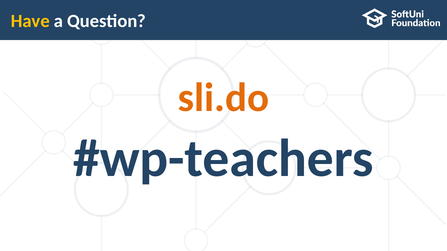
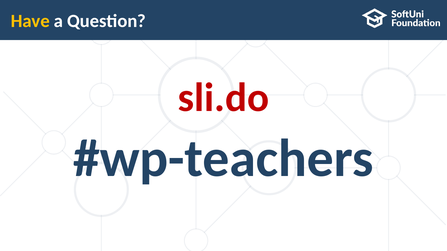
sli.do colour: orange -> red (223, 98)
